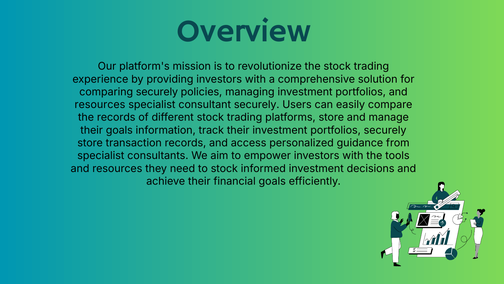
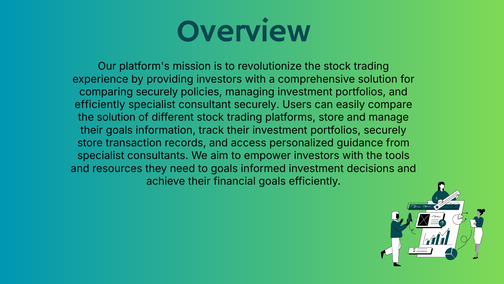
resources: resources -> efficiently (100, 105)
the records: records -> solution (116, 117)
to stock: stock -> goals (224, 168)
